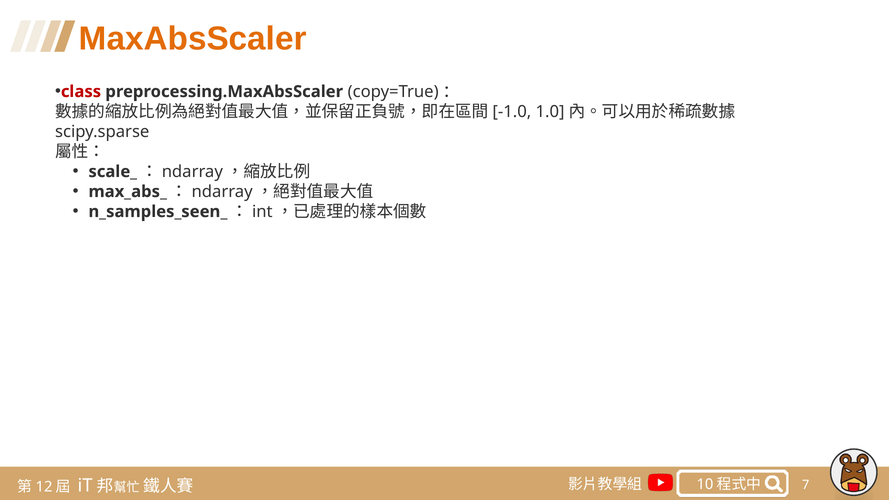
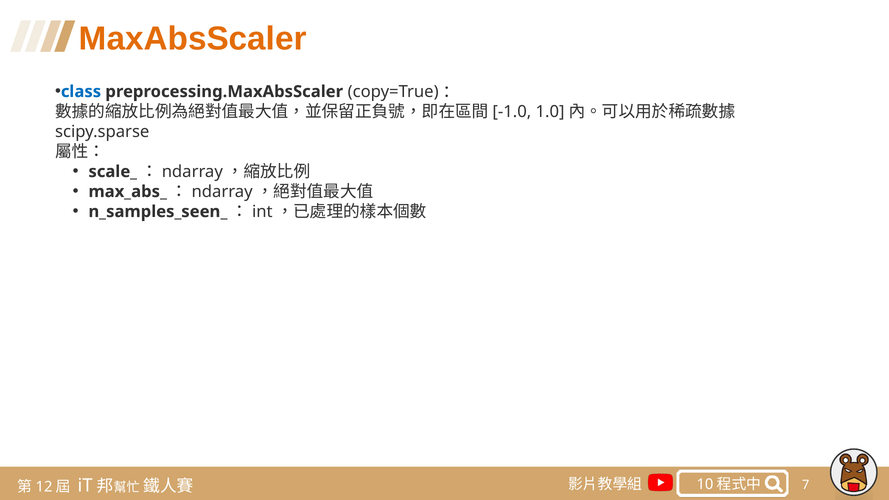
class colour: red -> blue (81, 92)
